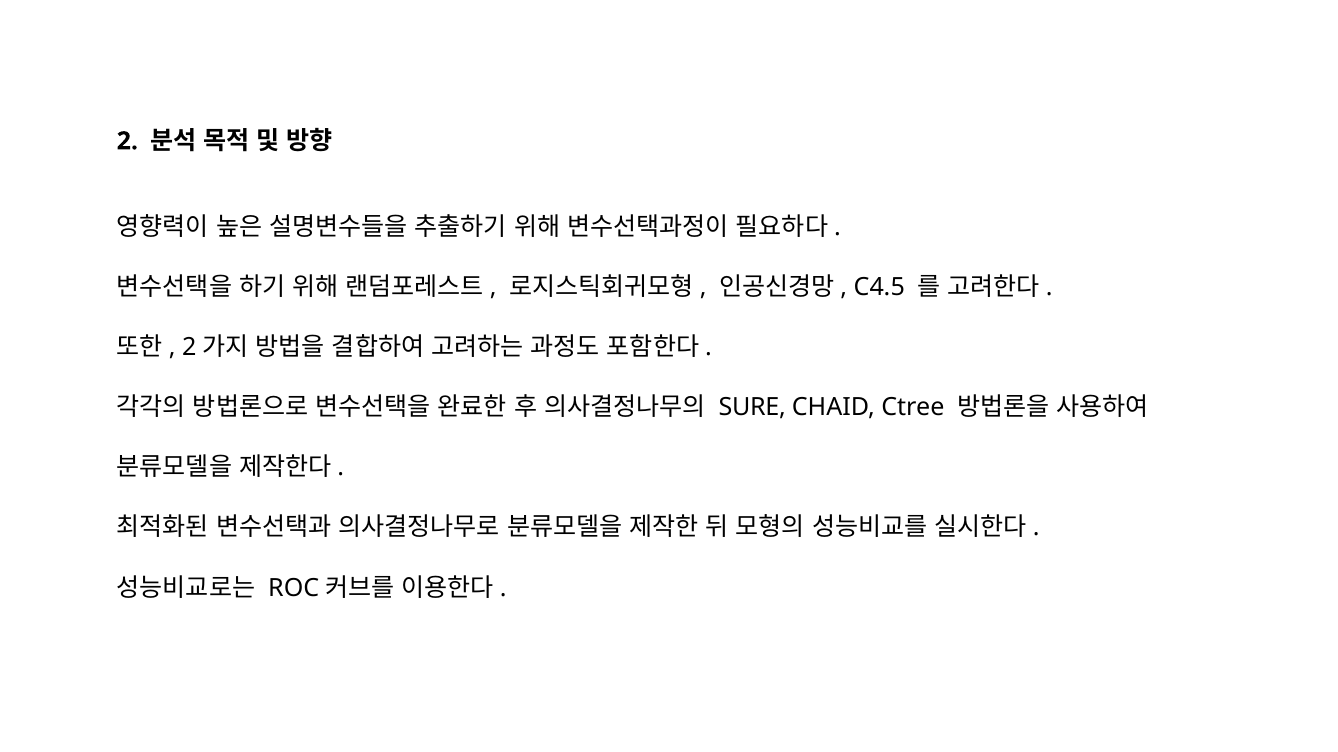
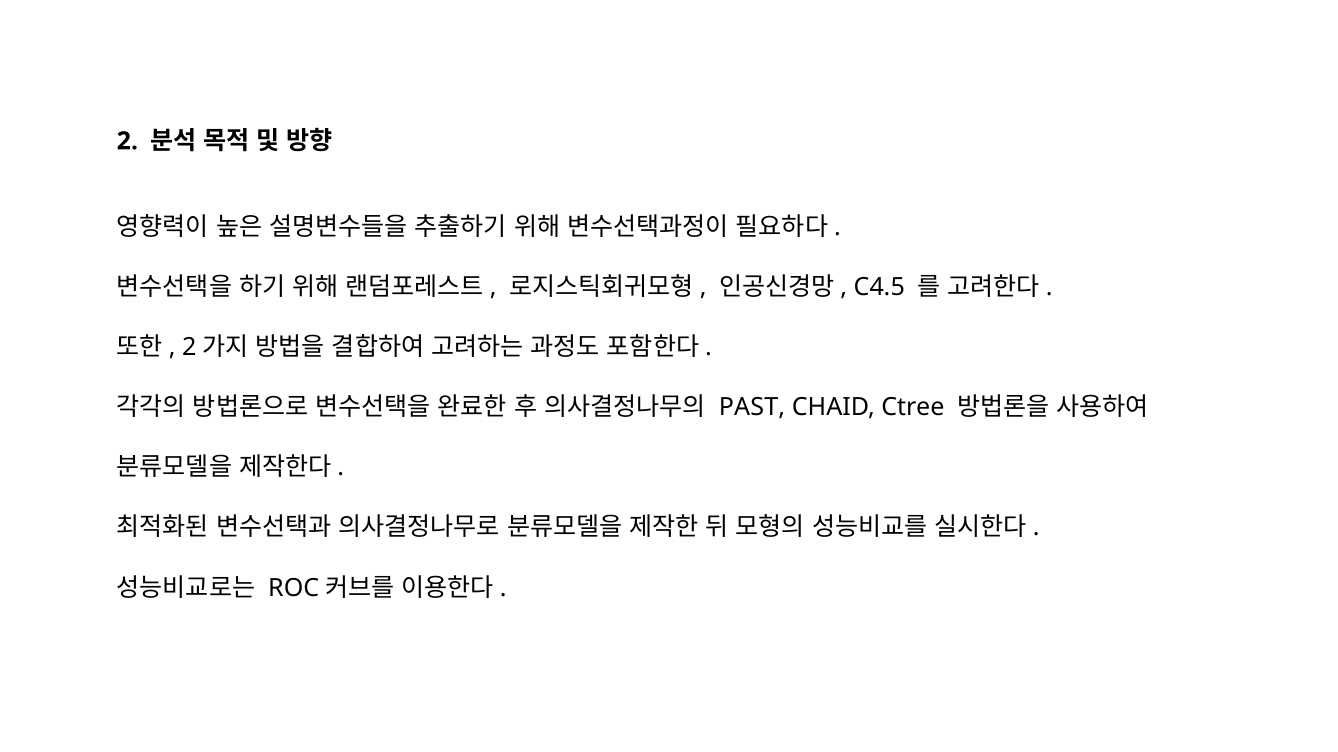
SURE: SURE -> PAST (752, 408)
